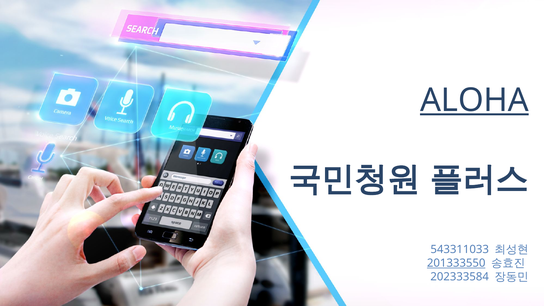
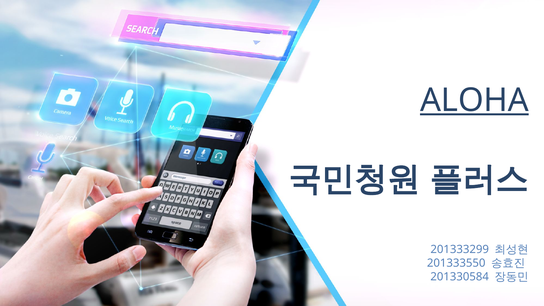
543311033: 543311033 -> 201333299 (460, 250)
201333550 underline: present -> none (456, 263)
202333584: 202333584 -> 201330584 (460, 277)
